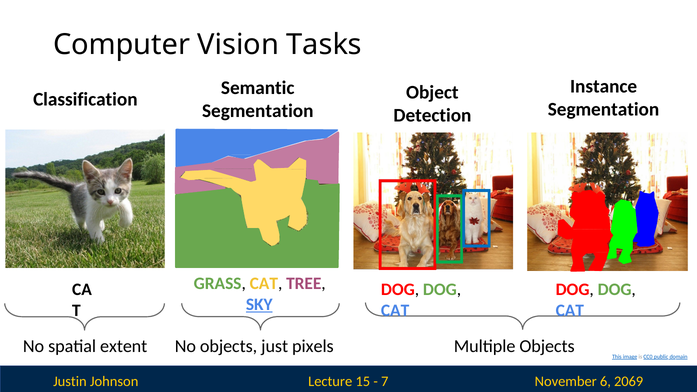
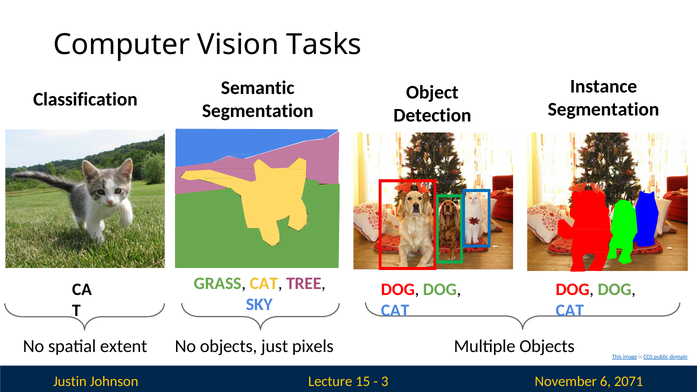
SKY underline: present -> none (259, 305)
7: 7 -> 3 (385, 382)
2069: 2069 -> 2071 (629, 381)
